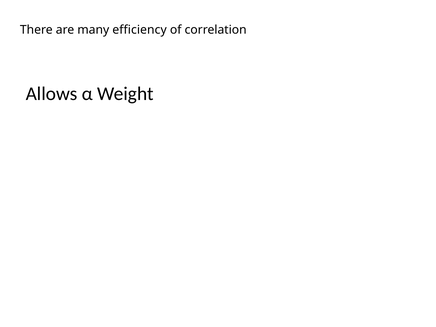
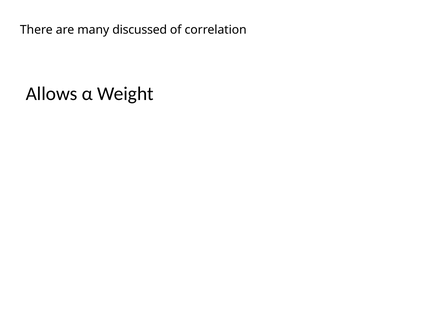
efficiency: efficiency -> discussed (140, 30)
